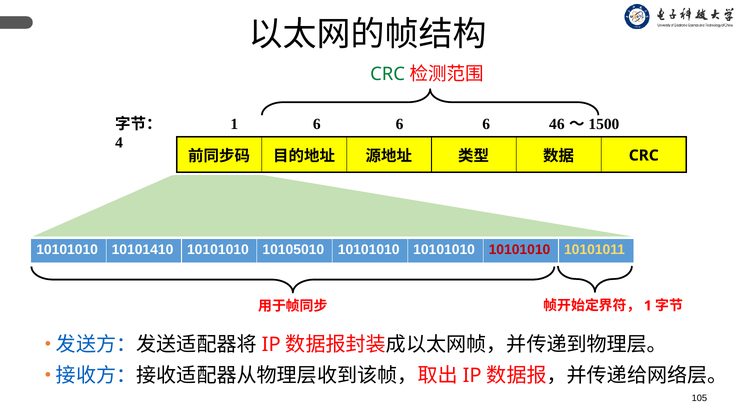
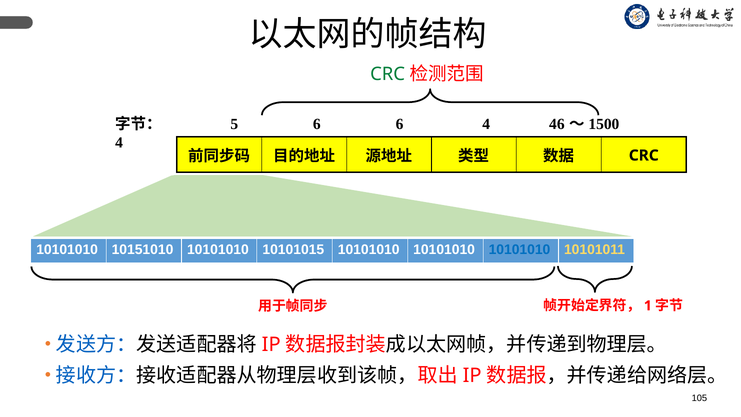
1: 1 -> 5 (234, 124)
6 6 6: 6 -> 4 (486, 124)
10101410: 10101410 -> 10151010 (143, 250)
10105010: 10105010 -> 10101015 (293, 250)
10101010 colour: red -> blue (519, 250)
